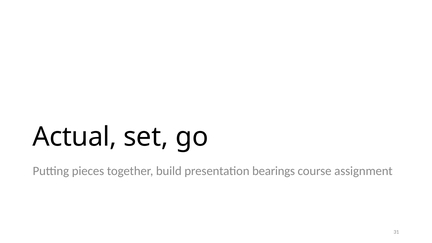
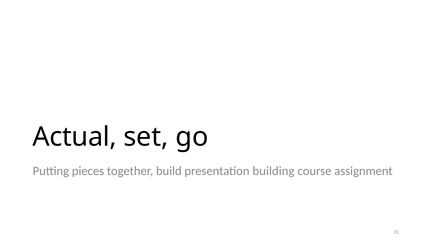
bearings: bearings -> building (273, 171)
